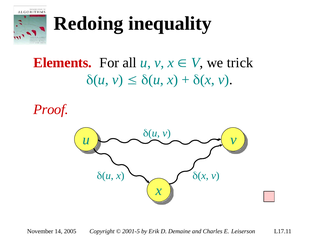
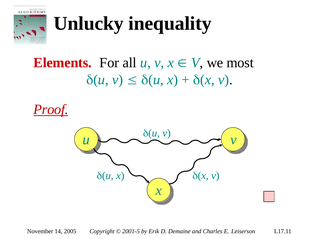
Redoing: Redoing -> Unlucky (89, 24)
trick: trick -> most (240, 63)
Proof underline: none -> present (51, 110)
